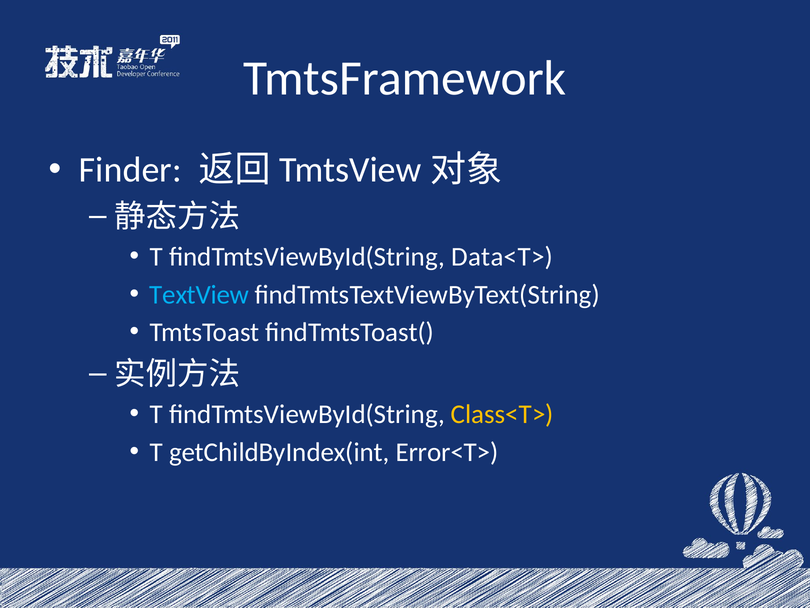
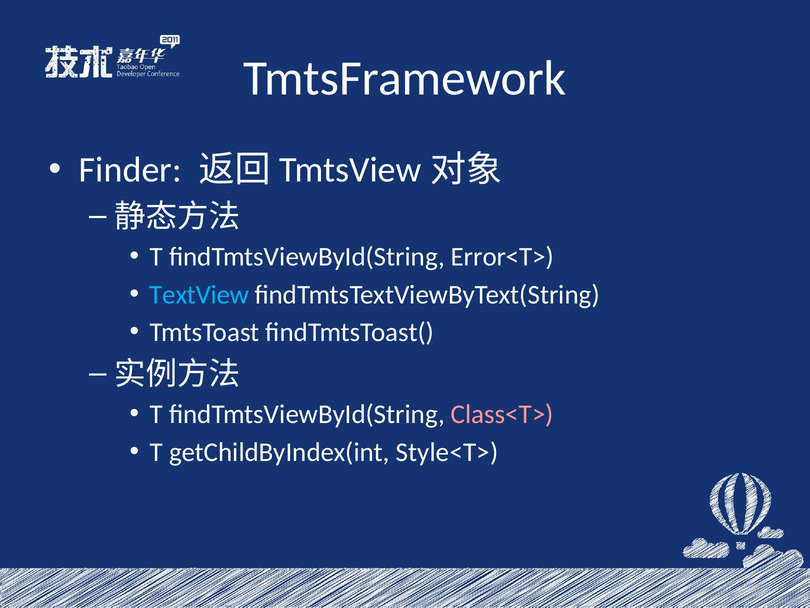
Data<T>: Data<T> -> Error<T> (502, 257)
Class<T> colour: yellow -> pink (502, 414)
Error<T>: Error<T> -> Style<T> (447, 452)
